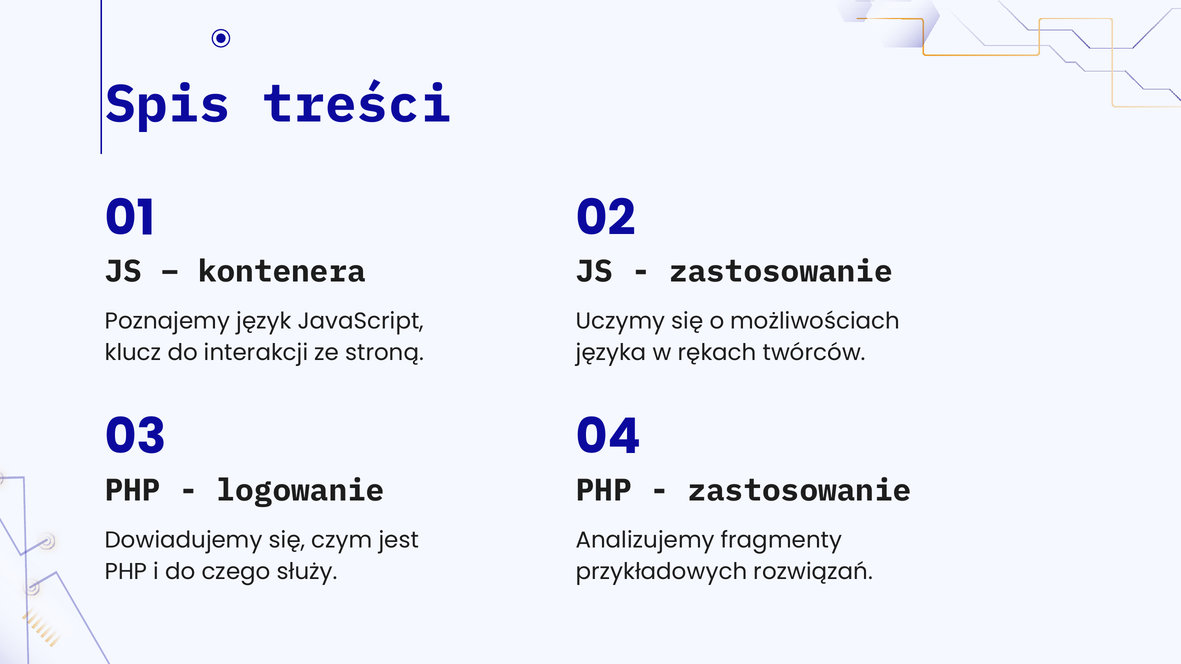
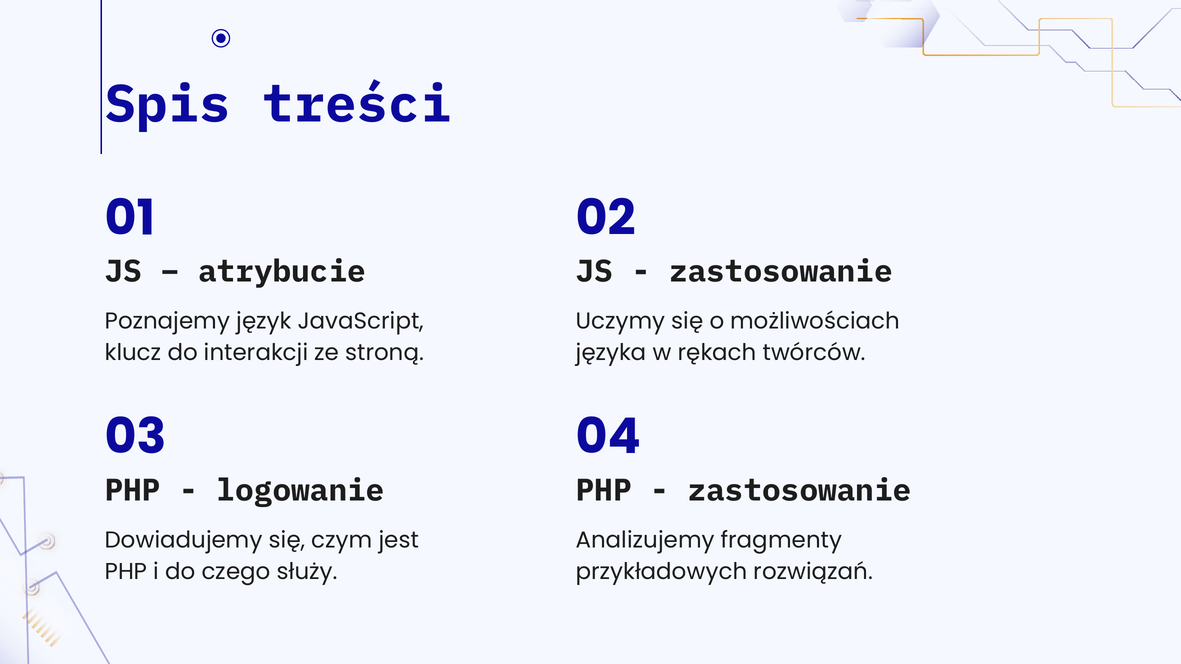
kontenera: kontenera -> atrybucie (282, 271)
